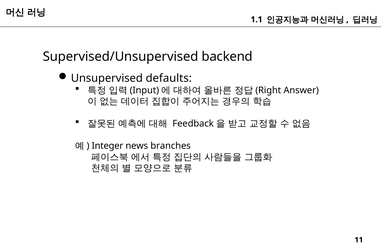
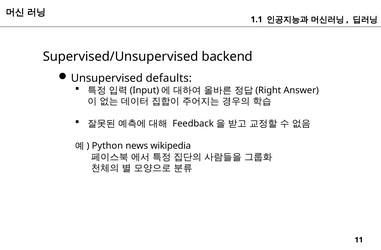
Integer: Integer -> Python (107, 146)
branches: branches -> wikipedia (171, 146)
